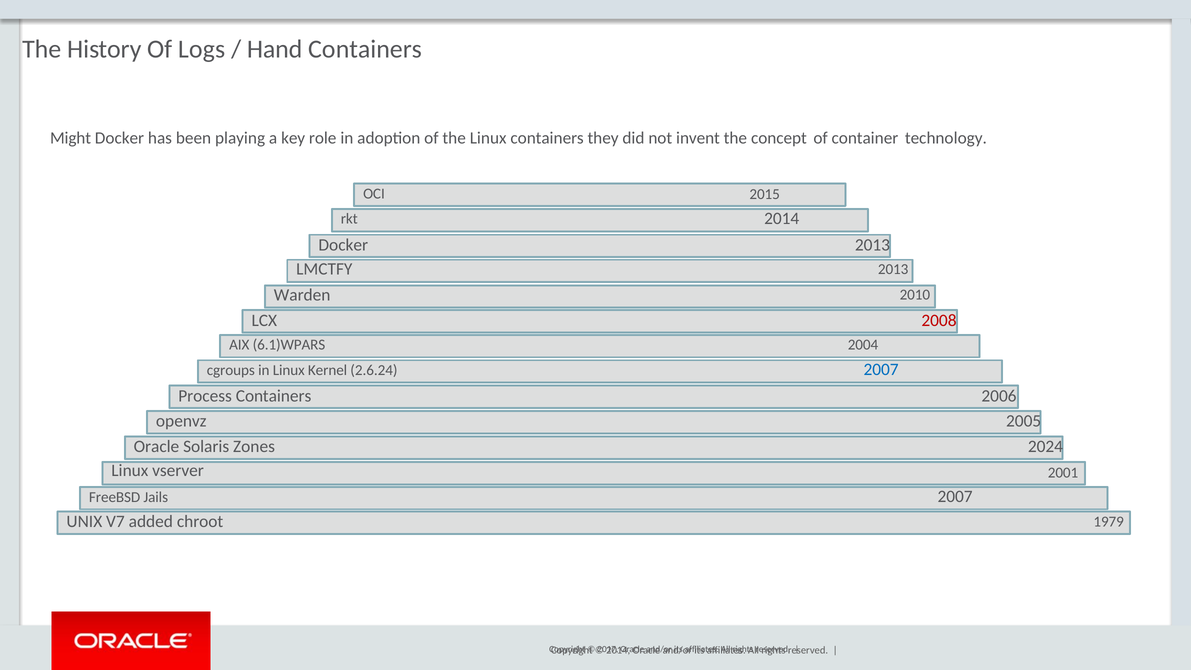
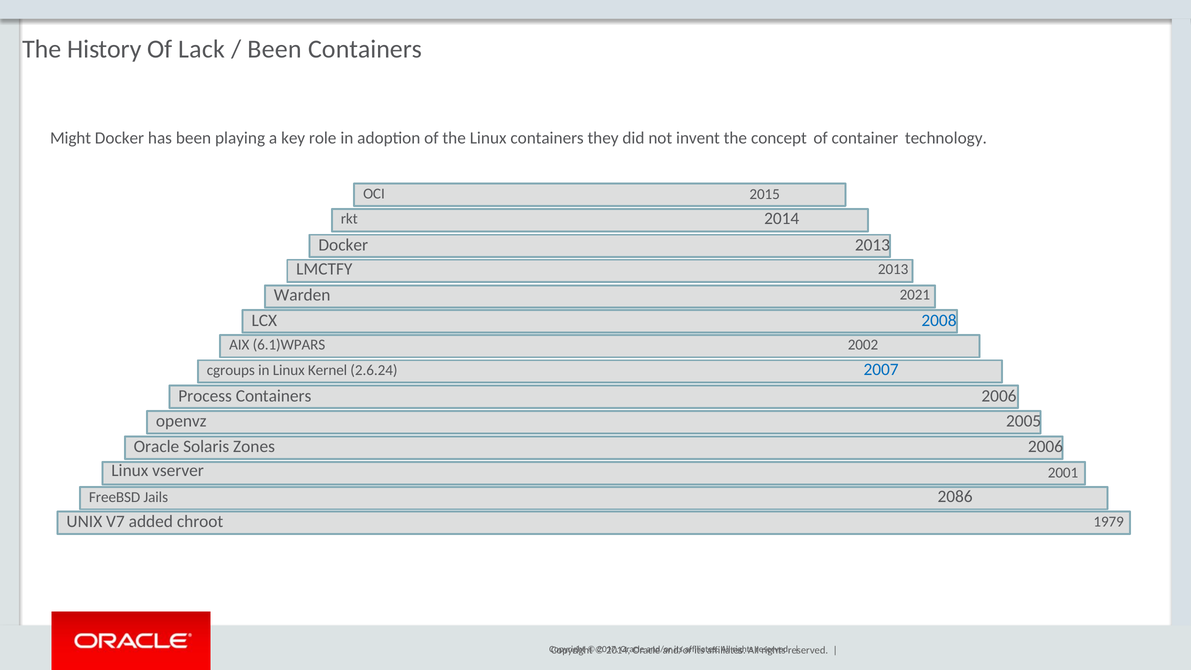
Logs: Logs -> Lack (201, 49)
Hand: Hand -> Been (274, 49)
2010: 2010 -> 2021 (915, 295)
2008 colour: red -> blue (939, 321)
2004: 2004 -> 2002 (863, 345)
Zones 2024: 2024 -> 2006 (1045, 447)
Jails 2007: 2007 -> 2086 (955, 497)
